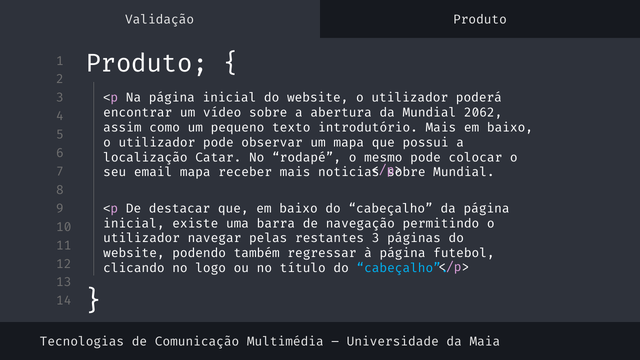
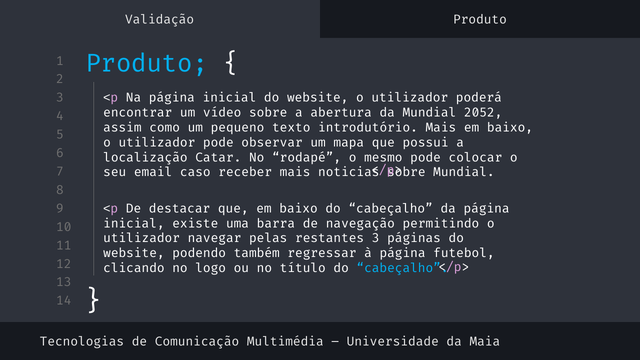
Produto colour: white -> light blue (147, 64)
2062: 2062 -> 2052 (483, 113)
email mapa: mapa -> caso (195, 172)
